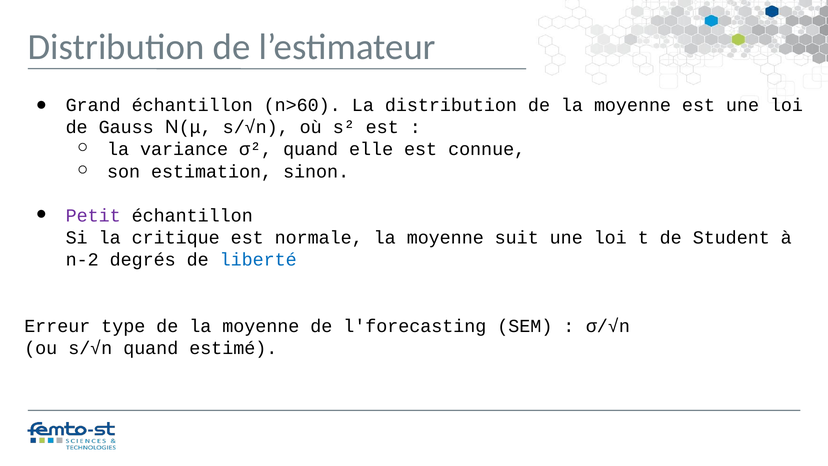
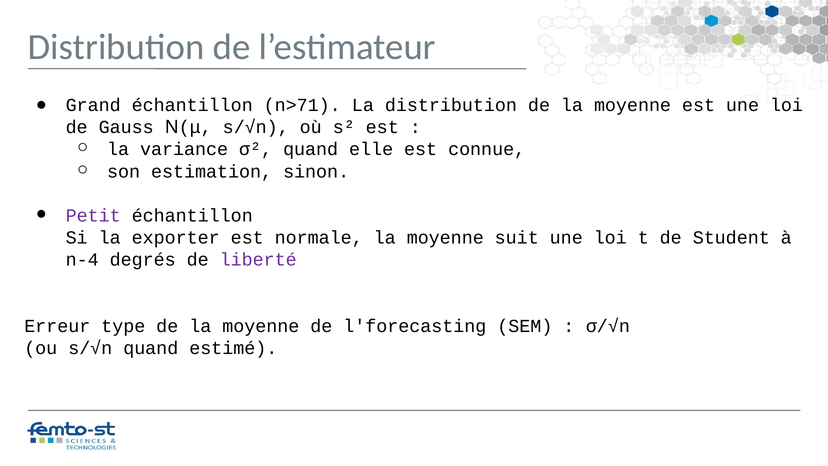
n>60: n>60 -> n>71 (302, 105)
critique: critique -> exporter (176, 238)
n-2: n-2 -> n-4 (82, 260)
liberté colour: blue -> purple (258, 260)
